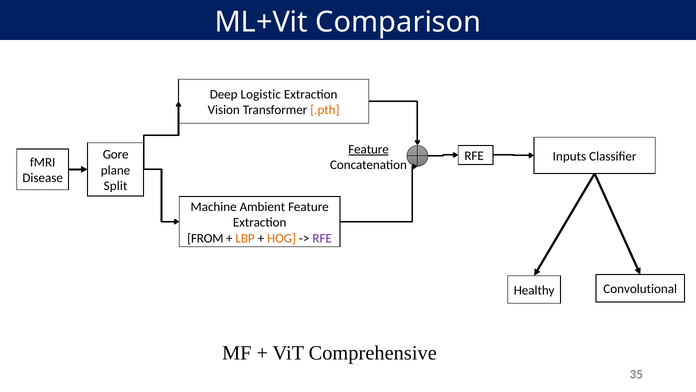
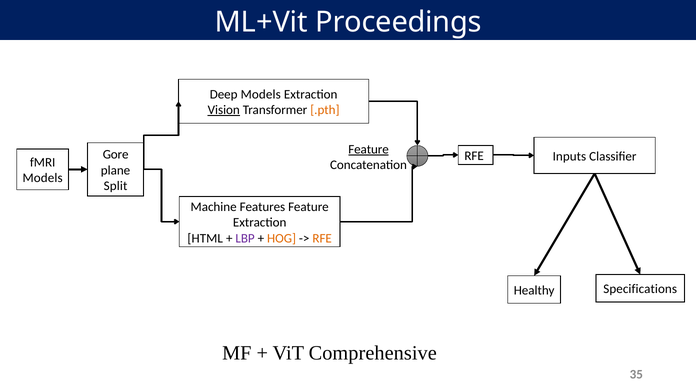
Comparison: Comparison -> Proceedings (399, 22)
Deep Logistic: Logistic -> Models (261, 94)
Vision underline: none -> present (224, 110)
Disease: Disease -> Models (43, 178)
Ambient: Ambient -> Features (262, 207)
FROM: FROM -> HTML (205, 238)
LBP colour: orange -> purple (245, 238)
RFE colour: purple -> orange (322, 238)
Convolutional: Convolutional -> Specifications (640, 289)
